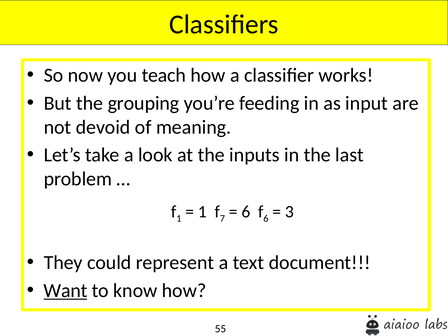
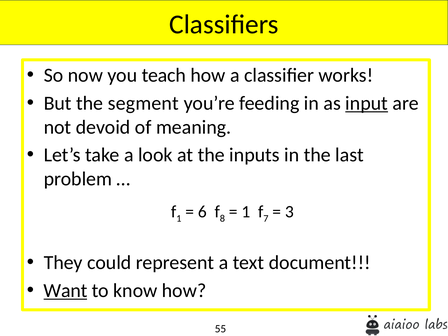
grouping: grouping -> segment (143, 103)
input underline: none -> present (367, 103)
1: 1 -> 6 (202, 212)
7: 7 -> 8 (222, 219)
6: 6 -> 1 (246, 212)
6: 6 -> 7 (266, 219)
